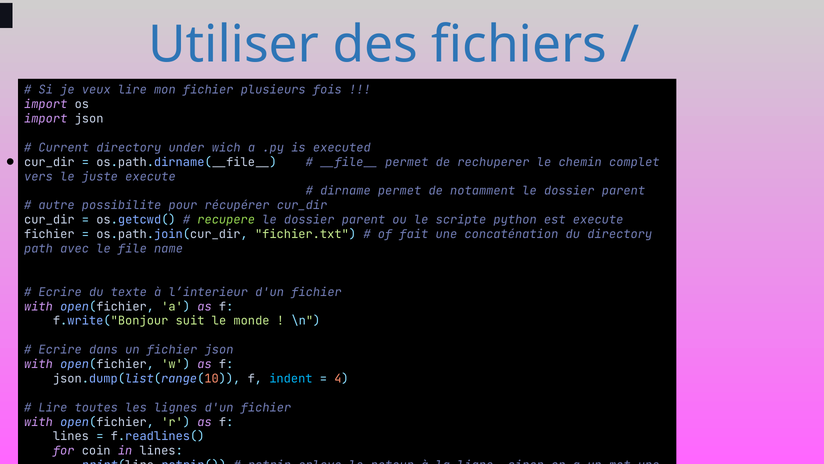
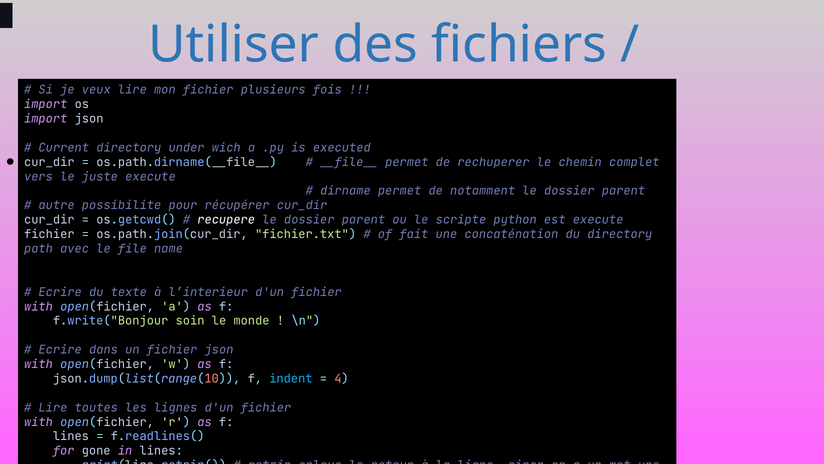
recupere colour: light green -> white (226, 220)
suit: suit -> soin (190, 321)
coin: coin -> gone (96, 450)
